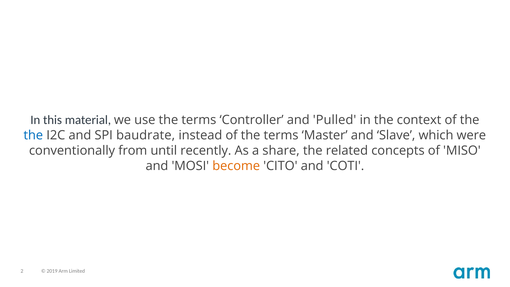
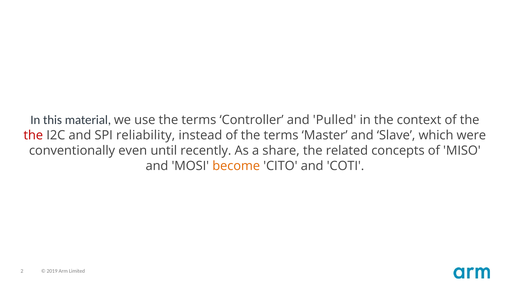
the colour: blue -> red (33, 135)
baudrate: baudrate -> reliability (146, 135)
from: from -> even (133, 150)
